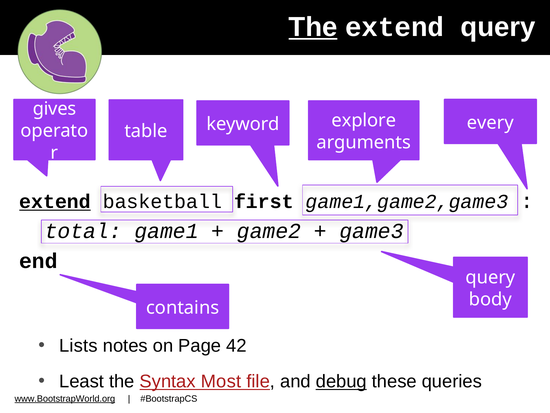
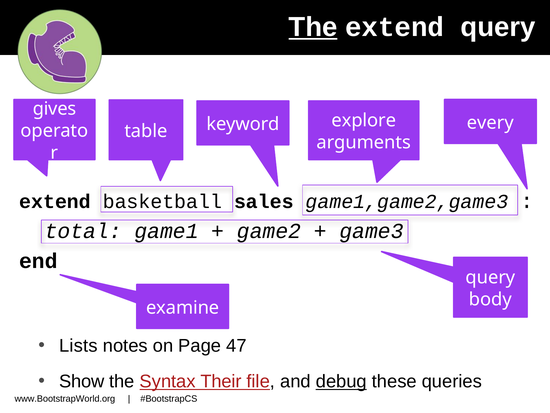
extend underline: present -> none (55, 201)
first: first -> sales (264, 201)
contains: contains -> examine (183, 307)
42: 42 -> 47 (236, 345)
Least: Least -> Show (82, 381)
Most: Most -> Their (221, 381)
www.BootstrapWorld.org underline: present -> none (65, 398)
